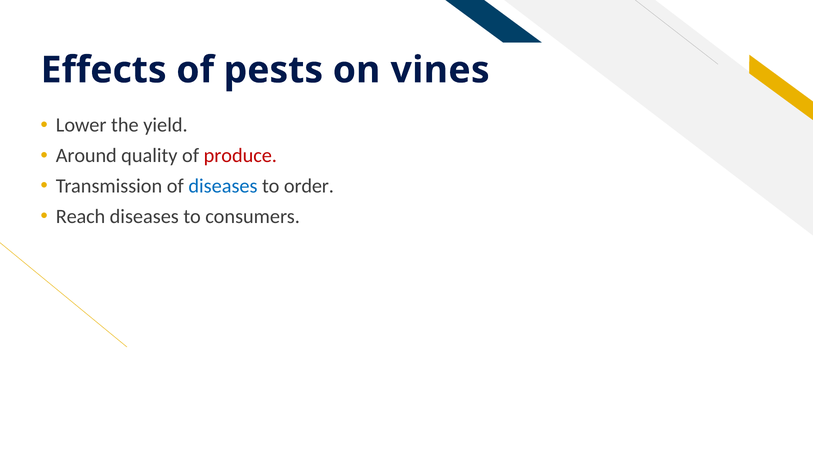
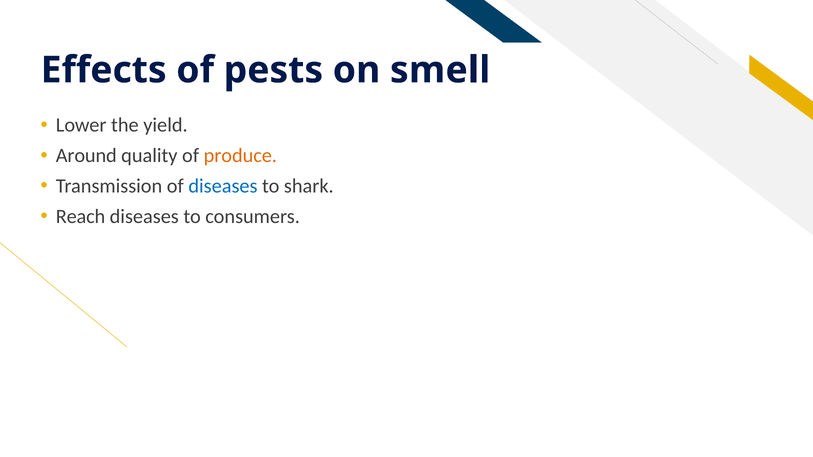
vines: vines -> smell (440, 70)
produce colour: red -> orange (240, 156)
order: order -> shark (309, 186)
